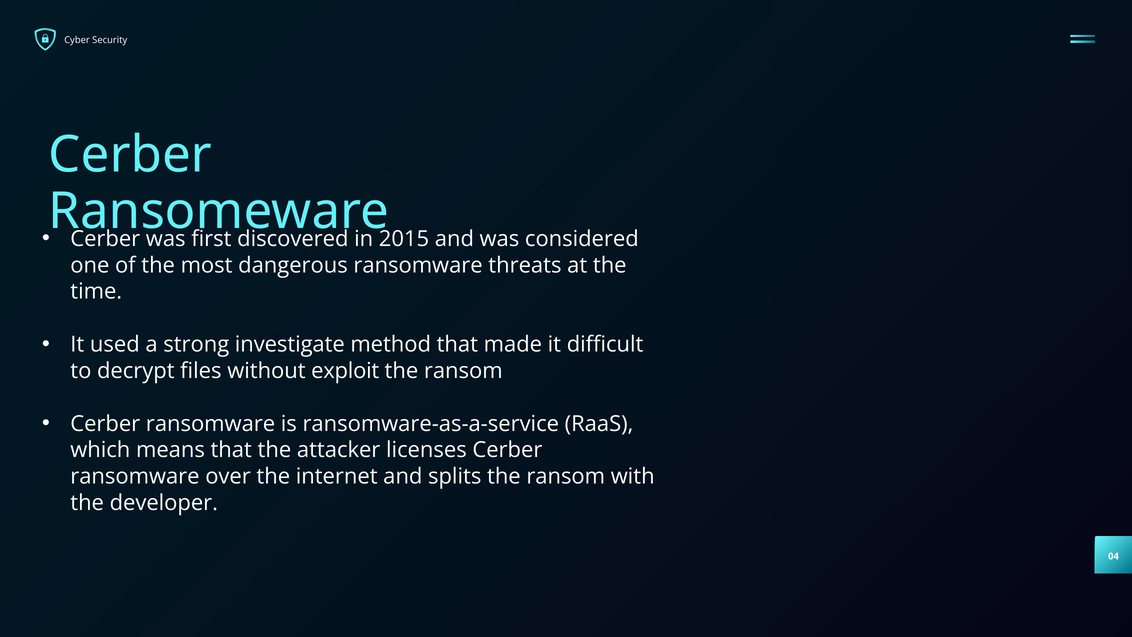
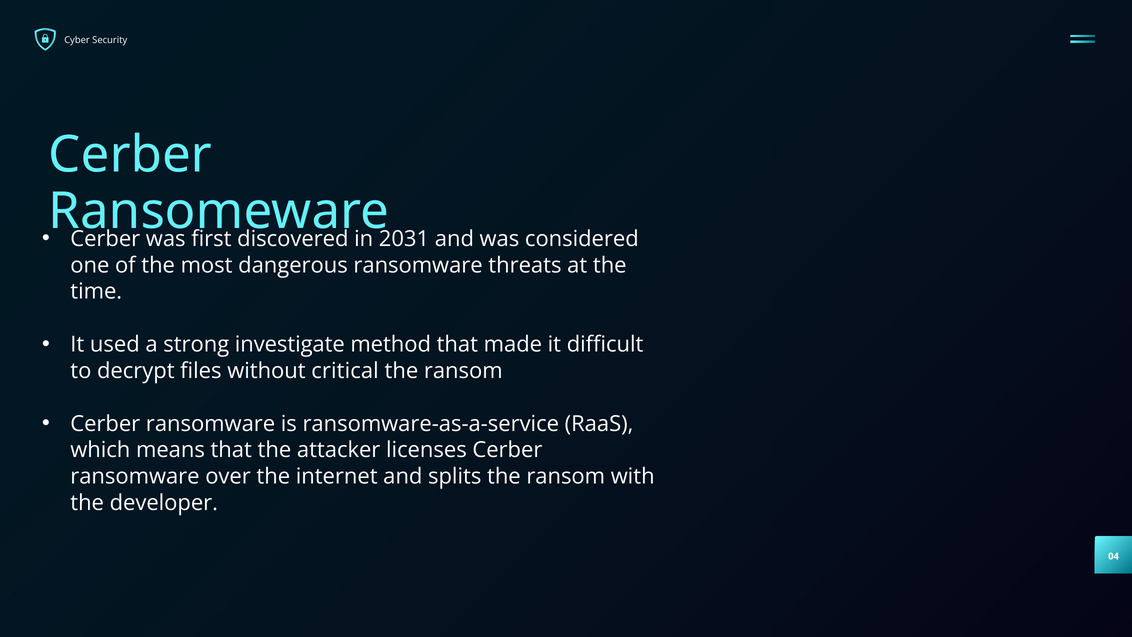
2015: 2015 -> 2031 (404, 239)
exploit: exploit -> critical (345, 371)
